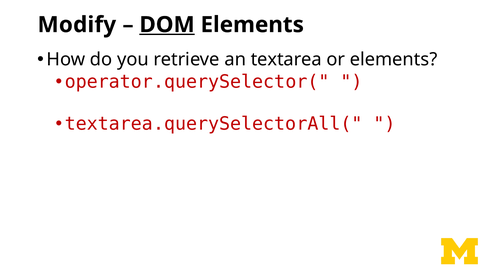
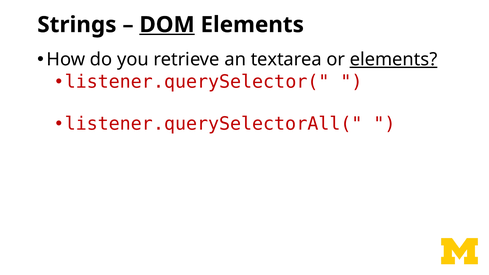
Modify: Modify -> Strings (77, 25)
elements underline: none -> present (394, 59)
operator.querySelector(: operator.querySelector( -> listener.querySelector( (197, 82)
textarea.querySelectorAll(: textarea.querySelectorAll( -> listener.querySelectorAll( (214, 124)
